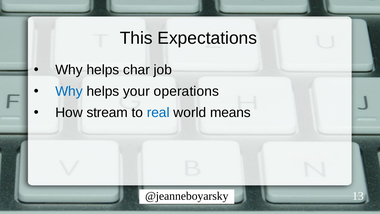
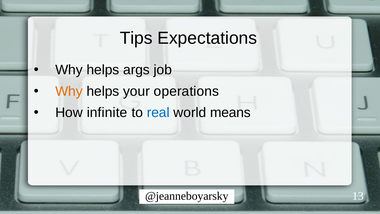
This: This -> Tips (136, 38)
char: char -> args (136, 70)
Why colour: blue -> orange (69, 91)
stream: stream -> infinite (107, 112)
